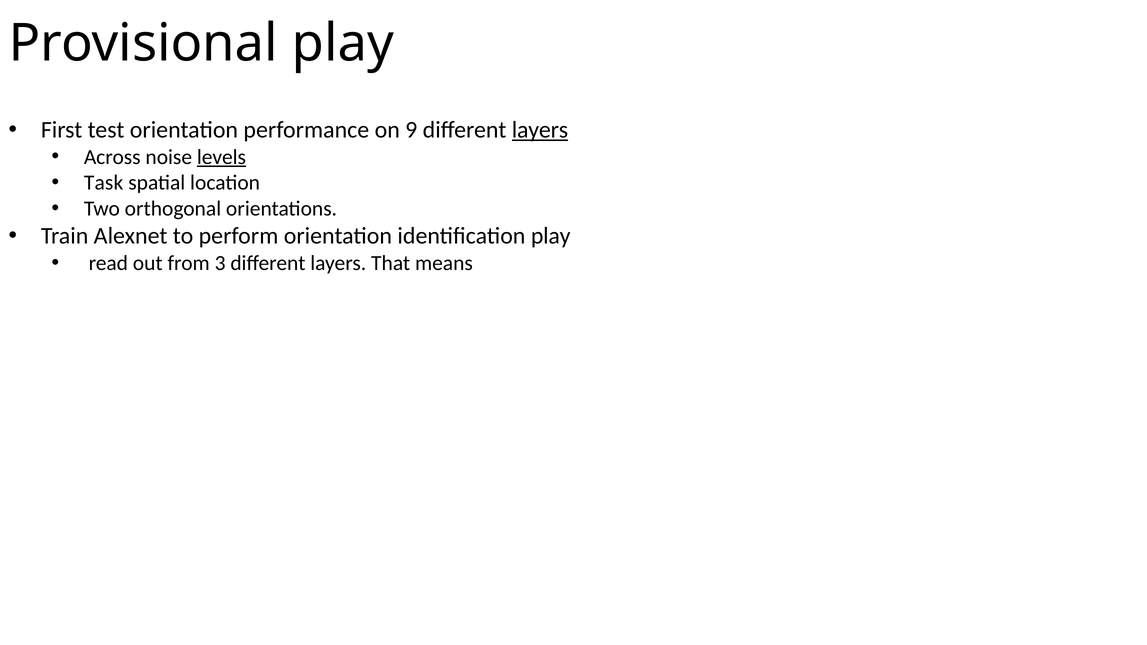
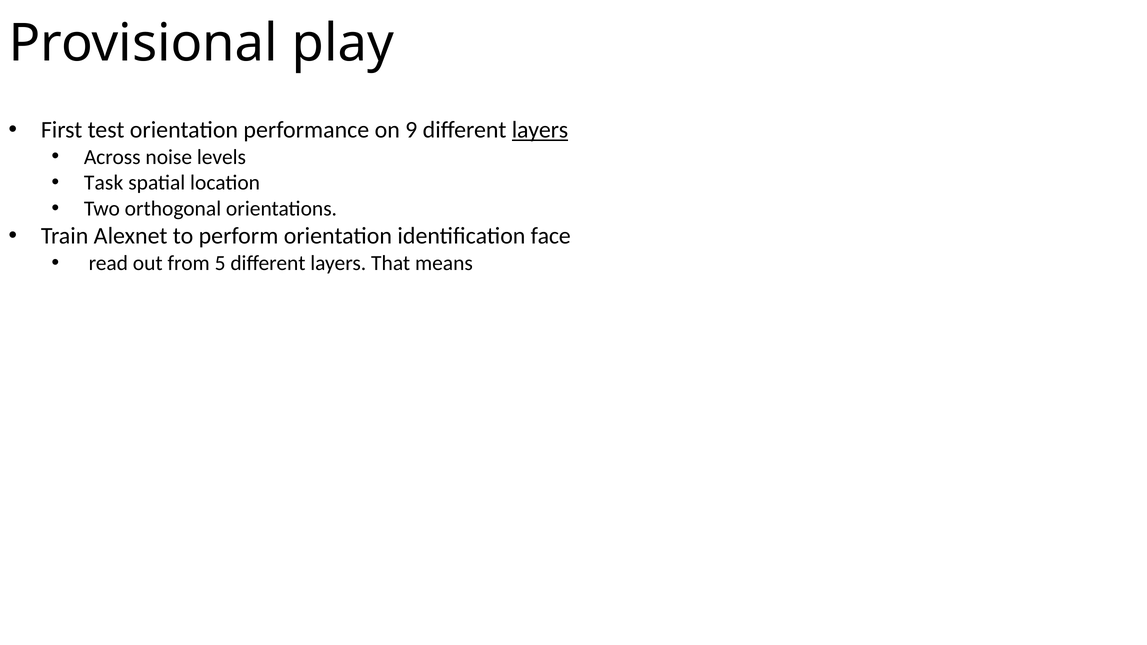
levels underline: present -> none (221, 157)
identification play: play -> face (551, 236)
3: 3 -> 5 (220, 263)
